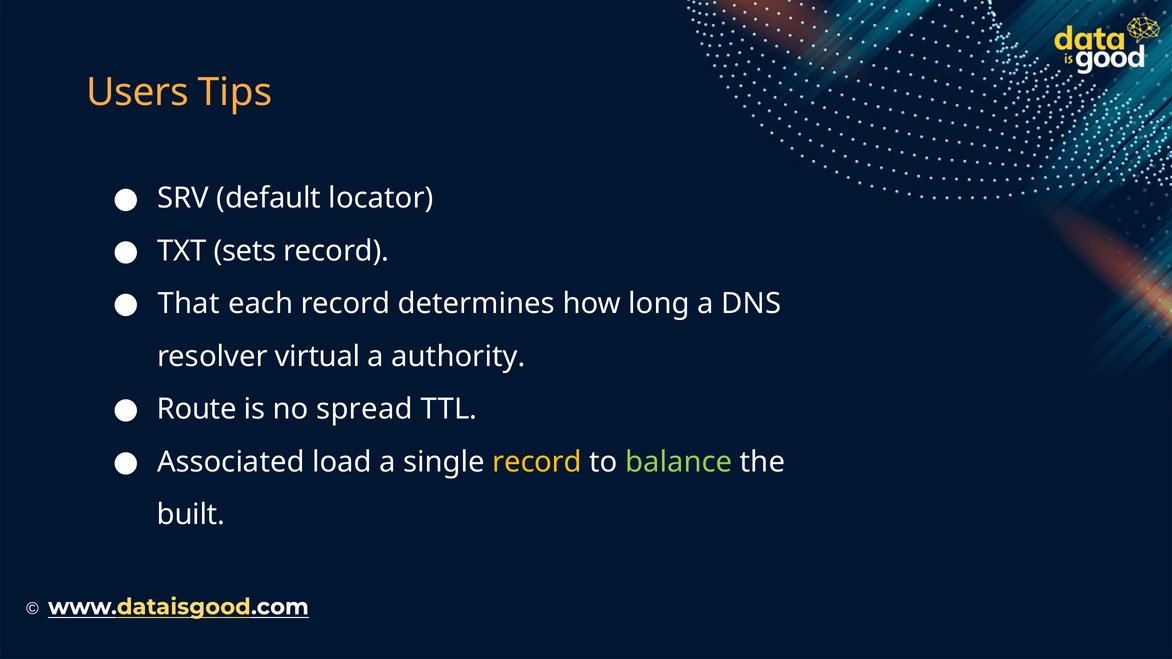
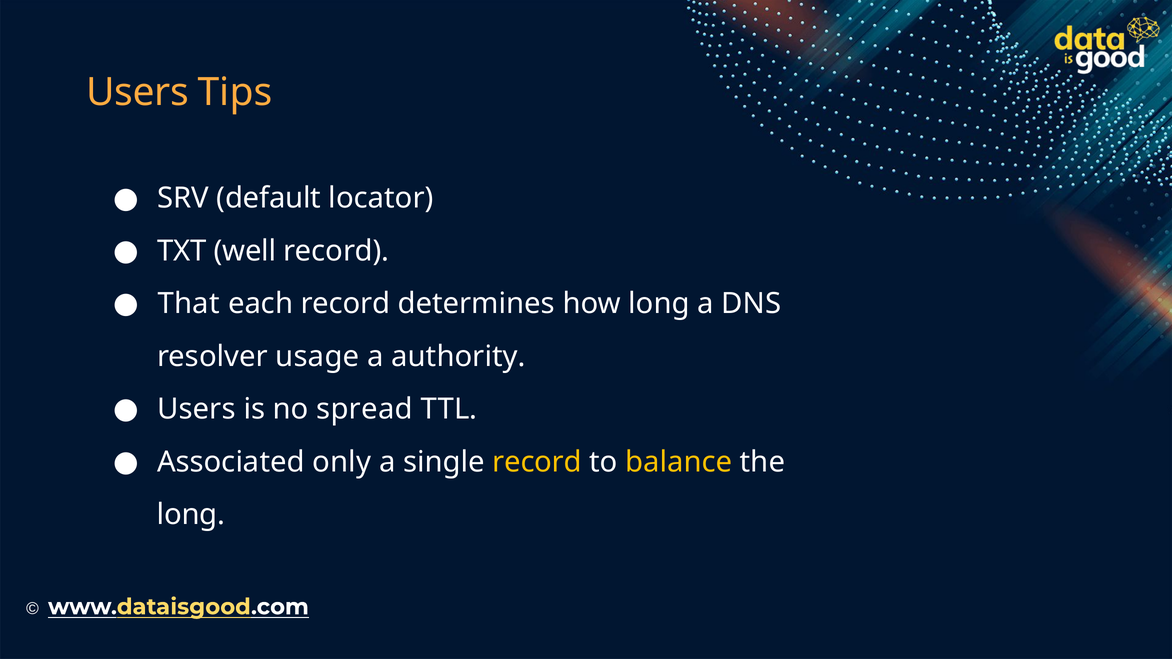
sets: sets -> well (245, 251)
virtual: virtual -> usage (317, 357)
Route: Route -> Users (196, 409)
load: load -> only (342, 462)
balance colour: light green -> yellow (679, 462)
built: built -> long (191, 515)
